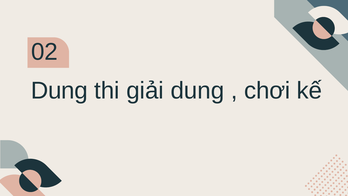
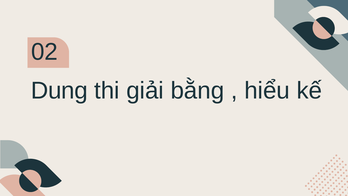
giải dung: dung -> bằng (197, 90)
chơi: chơi -> hiểu (267, 90)
